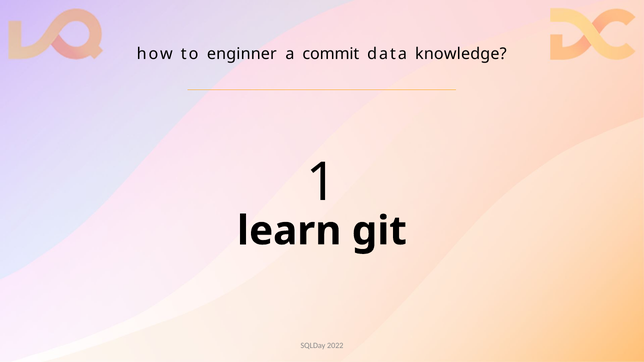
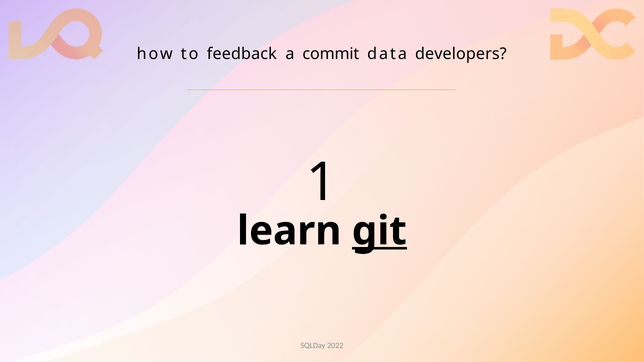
enginner: enginner -> feedback (242, 54)
knowledge: knowledge -> developers (461, 54)
git underline: none -> present (379, 231)
